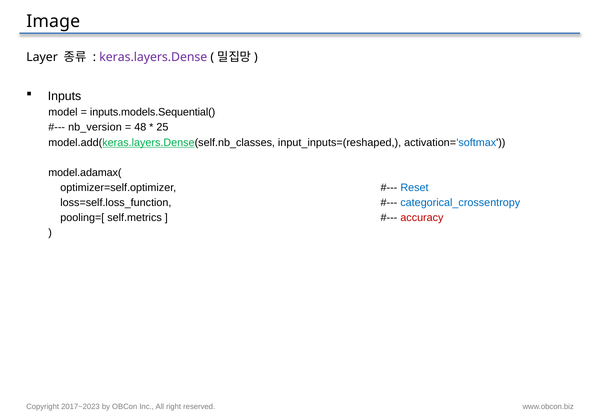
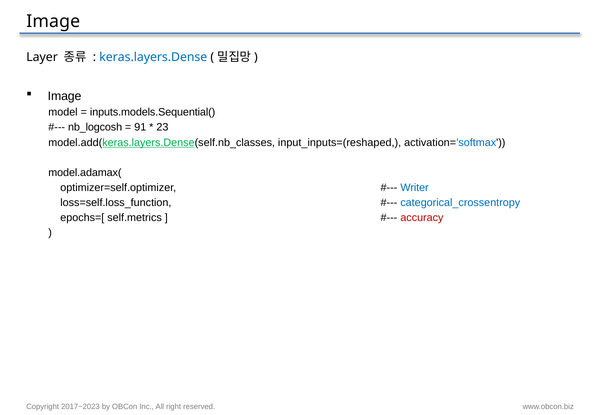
keras.layers.Dense colour: purple -> blue (153, 57)
Inputs: Inputs -> Image (65, 97)
nb_version: nb_version -> nb_logcosh (95, 128)
48: 48 -> 91 (140, 128)
25: 25 -> 23 (162, 128)
Reset: Reset -> Writer (415, 188)
pooling=[: pooling=[ -> epochs=[ (82, 218)
